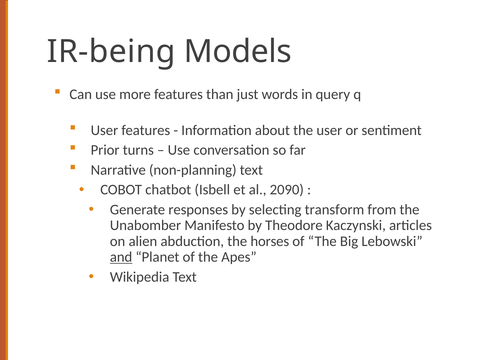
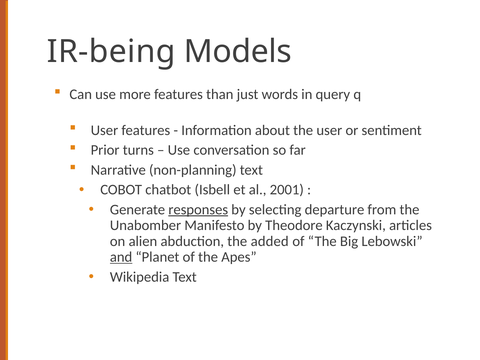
2090: 2090 -> 2001 (287, 190)
responses underline: none -> present (198, 210)
transform: transform -> departure (335, 210)
horses: horses -> added (270, 241)
